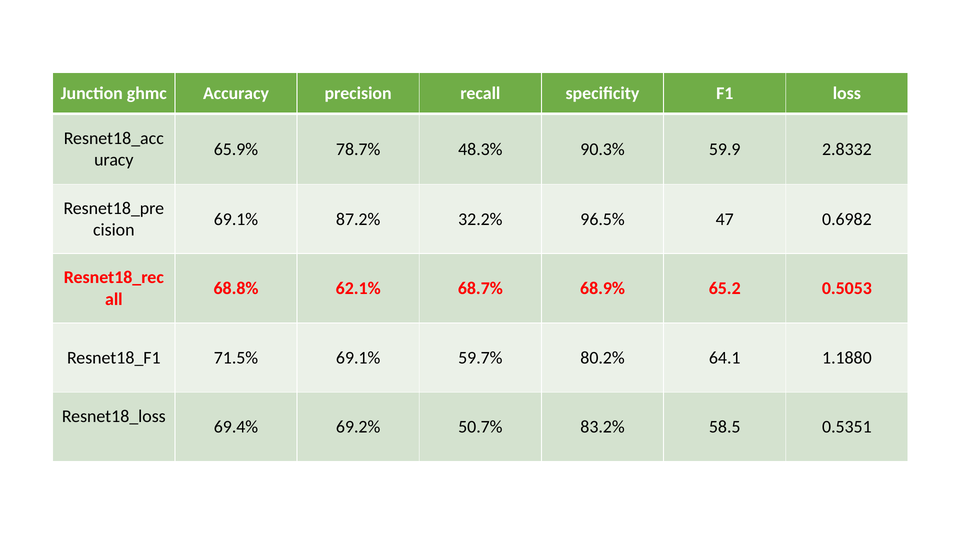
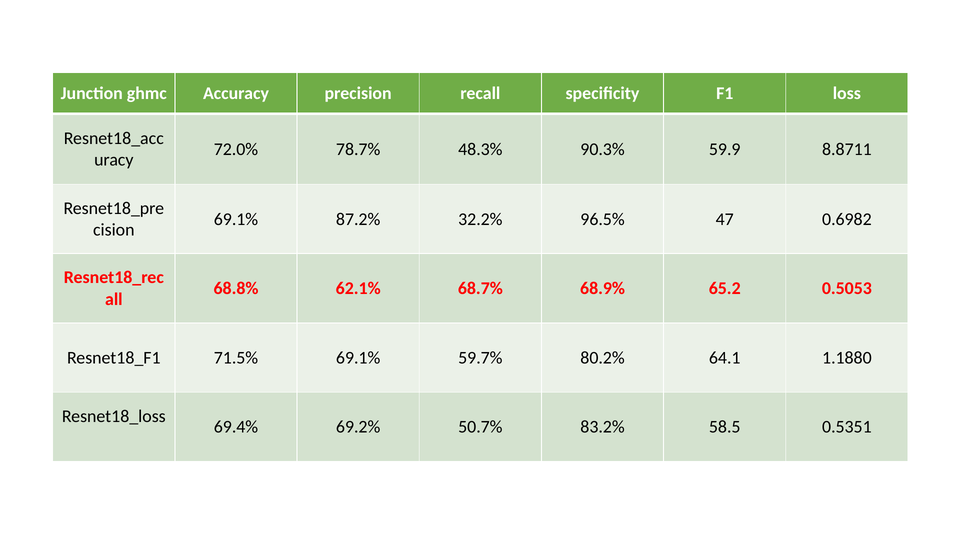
65.9%: 65.9% -> 72.0% (236, 149)
2.8332: 2.8332 -> 8.8711 (847, 149)
